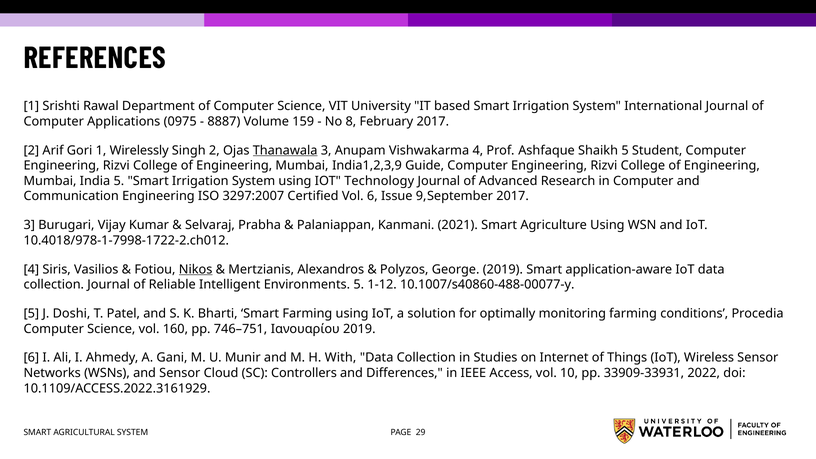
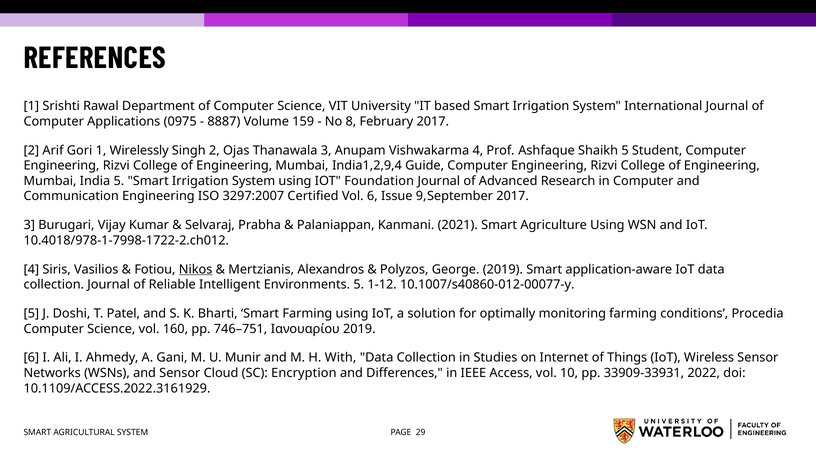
Thanawala underline: present -> none (285, 150)
India1,2,3,9: India1,2,3,9 -> India1,2,9,4 (367, 166)
Technology: Technology -> Foundation (379, 181)
10.1007/s40860-488-00077-y: 10.1007/s40860-488-00077-y -> 10.1007/s40860-012-00077-y (487, 285)
Controllers: Controllers -> Encryption (304, 373)
